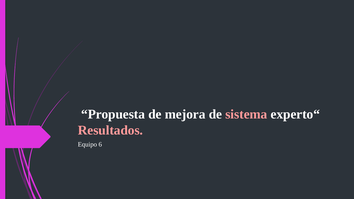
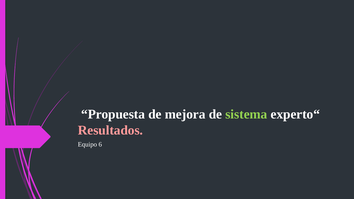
sistema colour: pink -> light green (246, 114)
